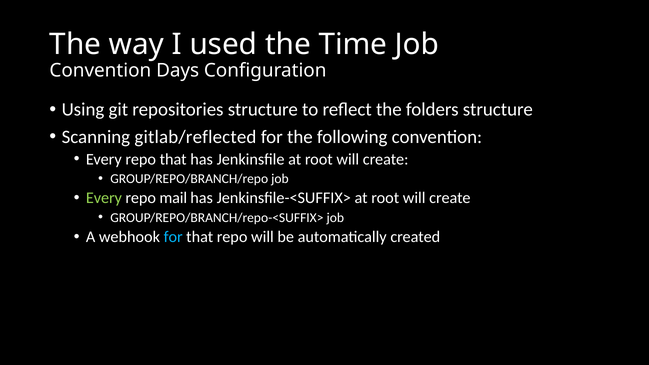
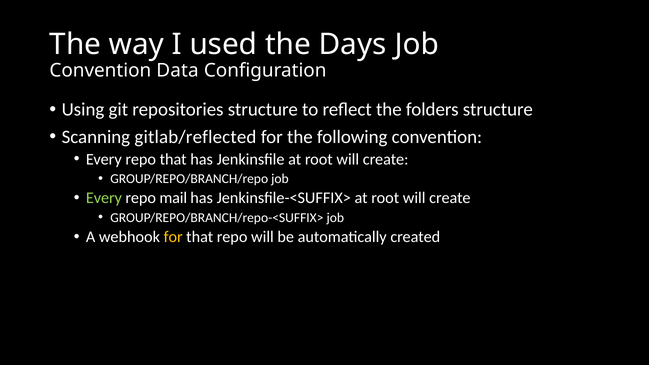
Time: Time -> Days (353, 44)
Days: Days -> Data (178, 71)
for colour: light blue -> yellow (173, 237)
